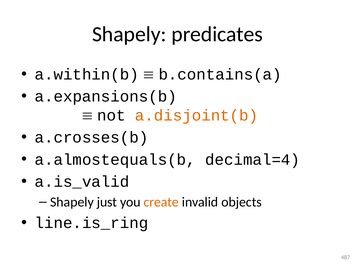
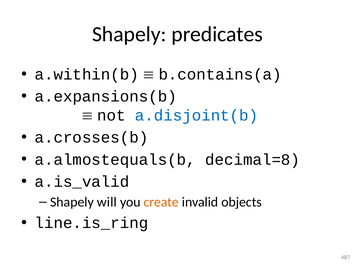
a.disjoint(b colour: orange -> blue (197, 116)
decimal=4: decimal=4 -> decimal=8 (253, 160)
just: just -> will (107, 202)
